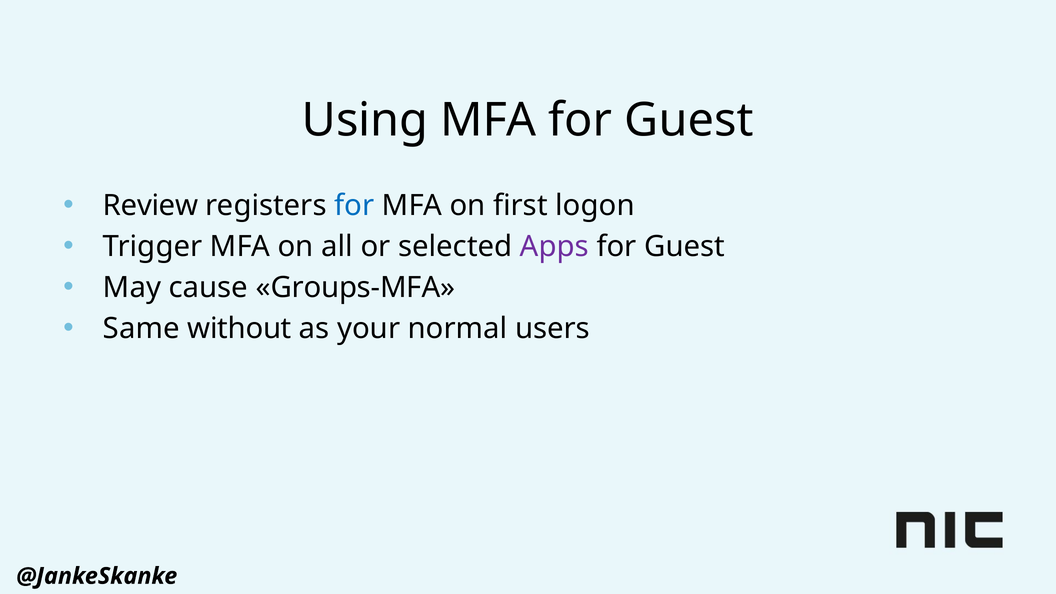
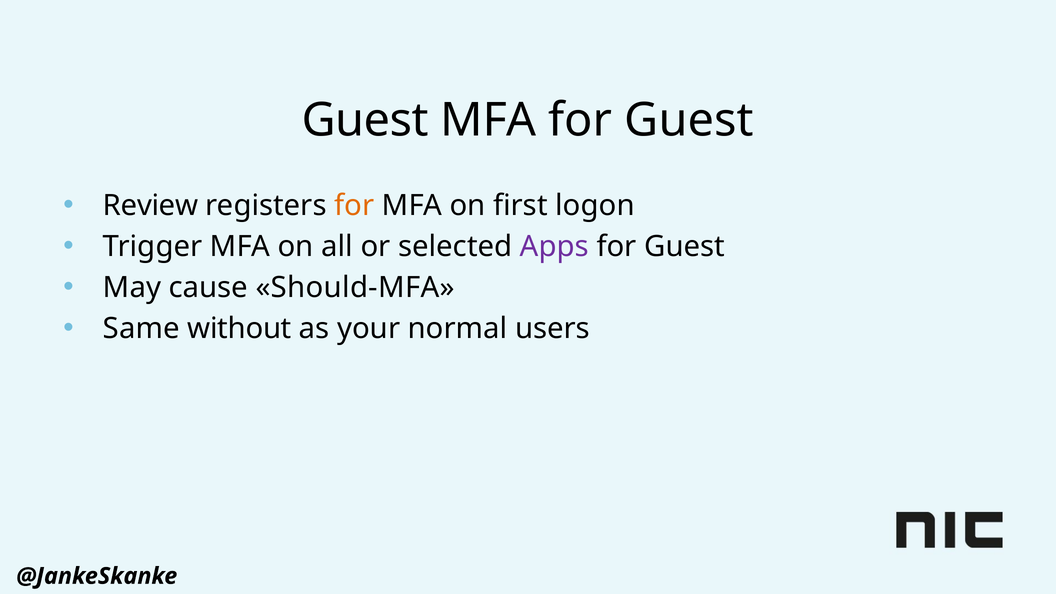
Using: Using -> Guest (365, 120)
for colour: blue -> orange (354, 206)
Groups-MFA: Groups-MFA -> Should-MFA (355, 288)
